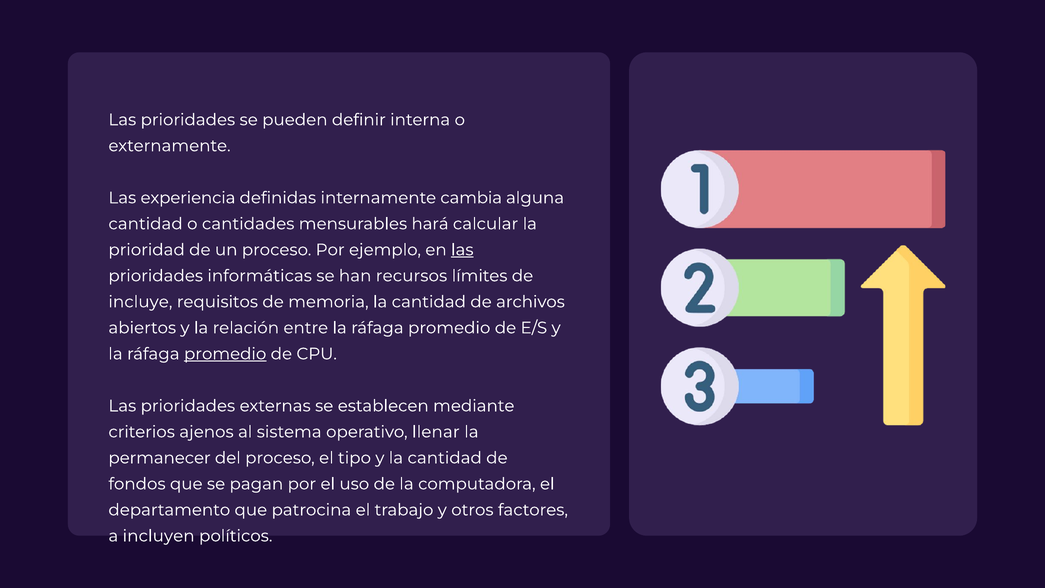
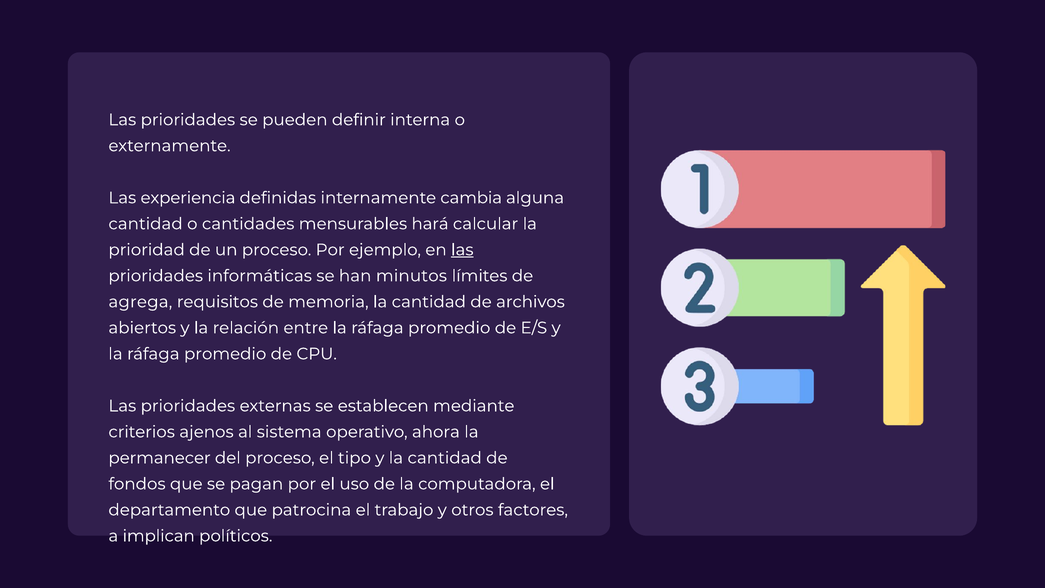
recursos: recursos -> minutos (411, 276)
incluye: incluye -> agrega (140, 302)
promedio underline: present -> none (225, 354)
llenar: llenar -> ahora (436, 432)
incluyen: incluyen -> implican (159, 536)
